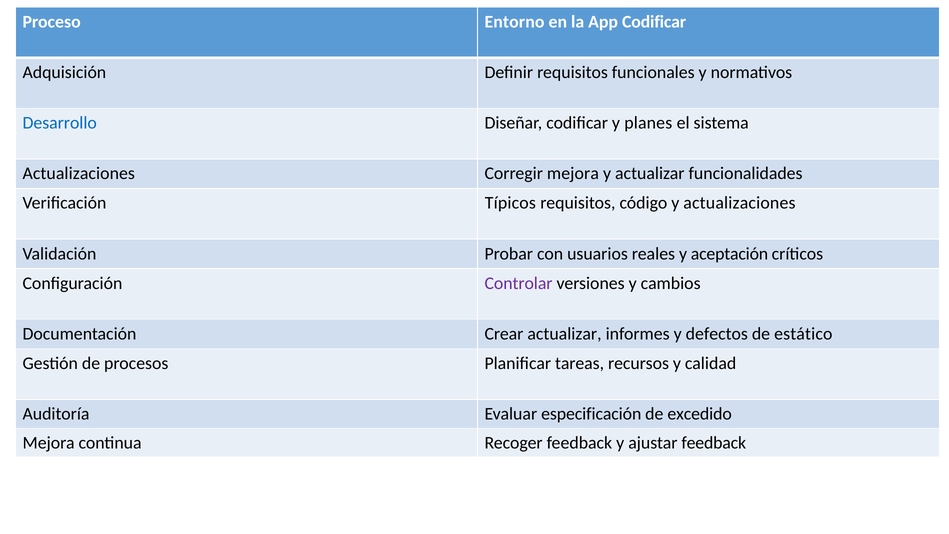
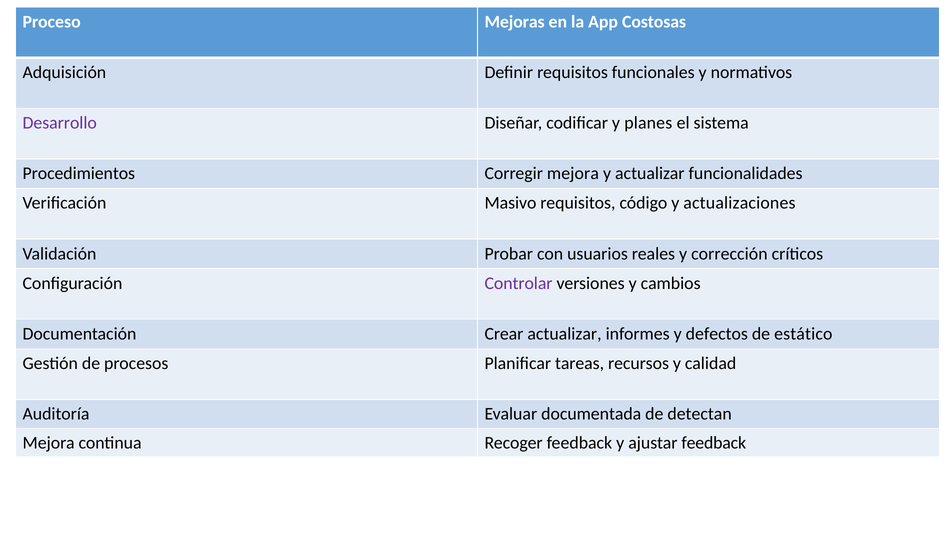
Entorno: Entorno -> Mejoras (515, 22)
App Codificar: Codificar -> Costosas (654, 22)
Desarrollo colour: blue -> purple (60, 123)
Actualizaciones: Actualizaciones -> Procedimientos (79, 173)
Típicos: Típicos -> Masivo (510, 203)
aceptación: aceptación -> corrección (729, 254)
especificación: especificación -> documentada (591, 414)
excedido: excedido -> detectan (700, 414)
